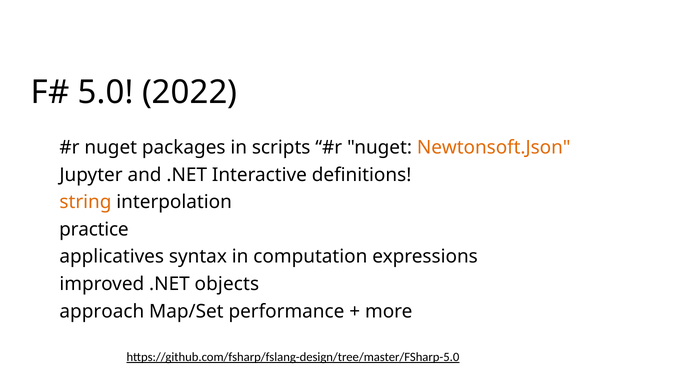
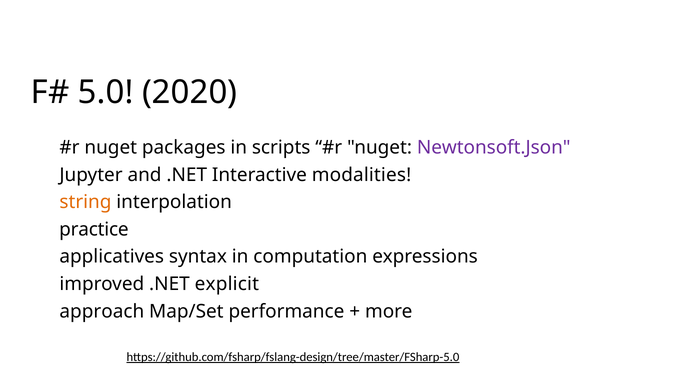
2022: 2022 -> 2020 (190, 93)
Newtonsoft.Json colour: orange -> purple (494, 148)
definitions: definitions -> modalities (362, 175)
objects: objects -> explicit (227, 284)
